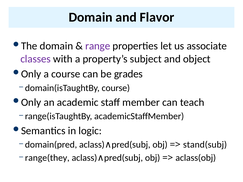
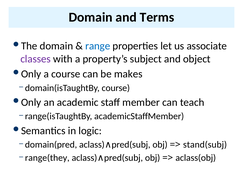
Flavor: Flavor -> Terms (157, 17)
range colour: purple -> blue (98, 46)
grades: grades -> makes (128, 74)
